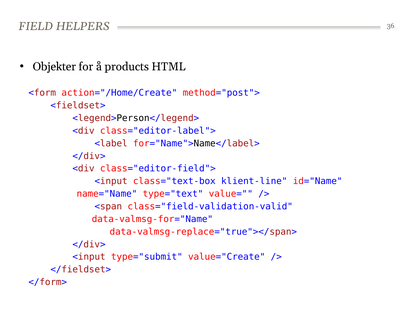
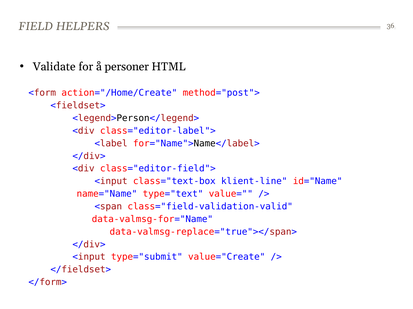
Objekter: Objekter -> Validate (54, 67)
products: products -> personer (127, 67)
